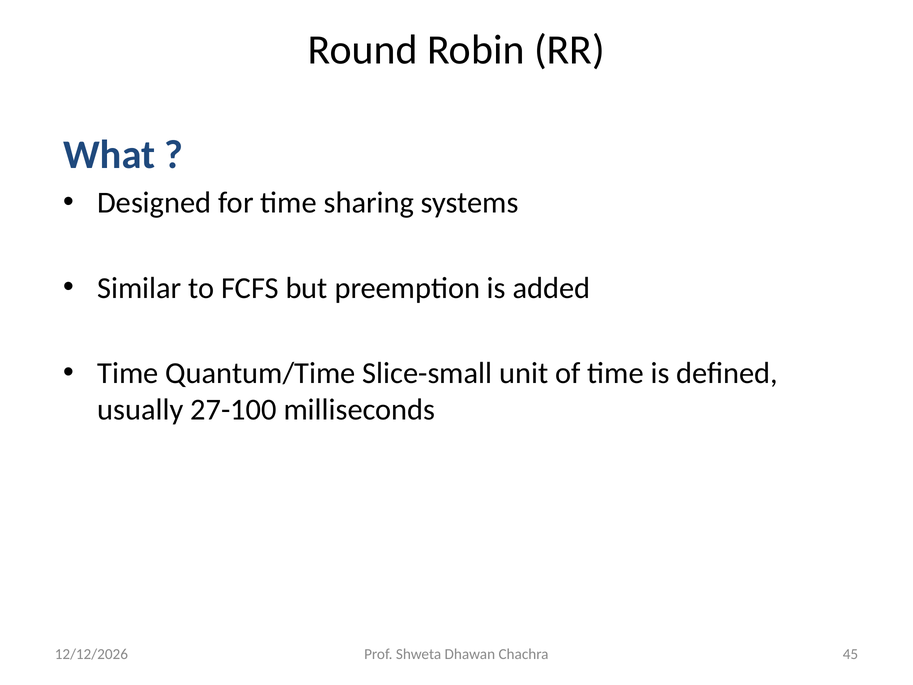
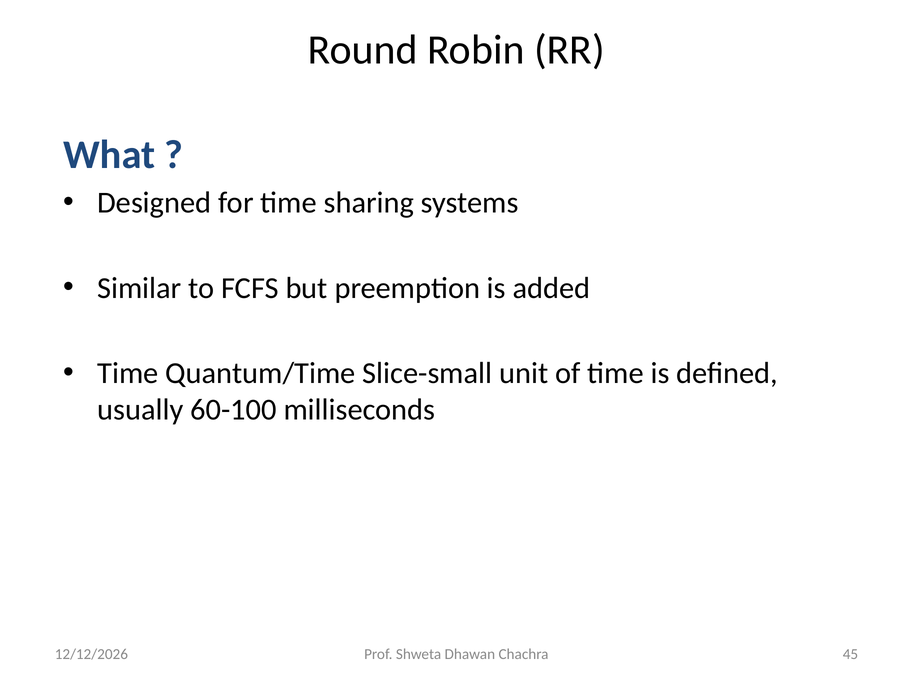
27-100: 27-100 -> 60-100 (233, 410)
